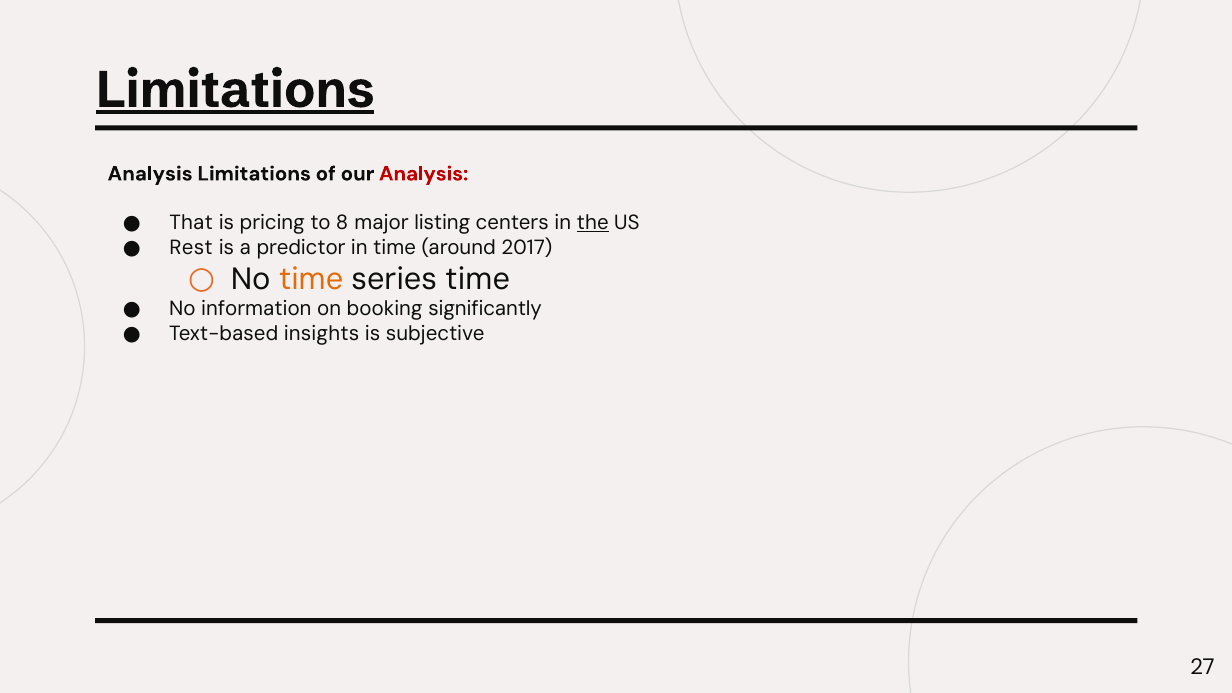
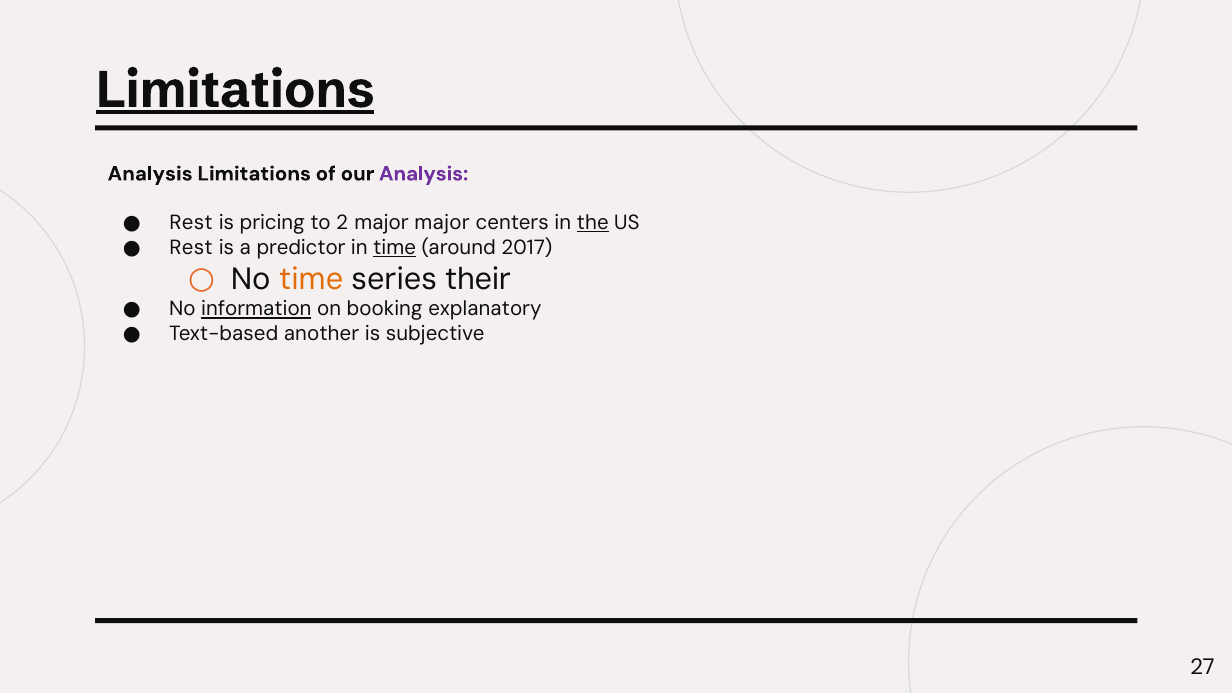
Analysis colour: red -> purple (424, 174)
That: That -> Rest (191, 223)
8: 8 -> 2 (342, 223)
major listing: listing -> major (442, 223)
time underline: none -> present (395, 248)
series time: time -> their (478, 279)
information underline: none -> present (256, 309)
significantly: significantly -> explanatory (485, 309)
insights: insights -> another (322, 334)
